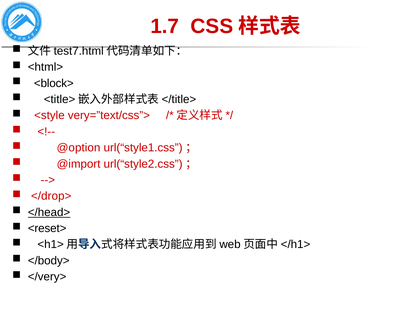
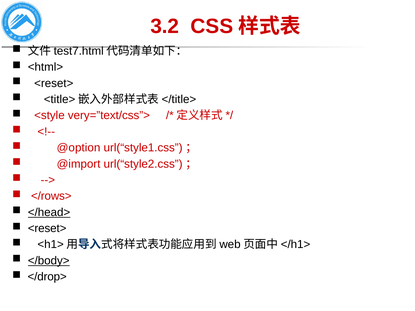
1.7: 1.7 -> 3.2 (165, 26)
<block>: <block> -> <reset> (54, 83)
</drop>: </drop> -> </rows> (51, 196)
</body> underline: none -> present (49, 261)
</very>: </very> -> </drop> (47, 277)
